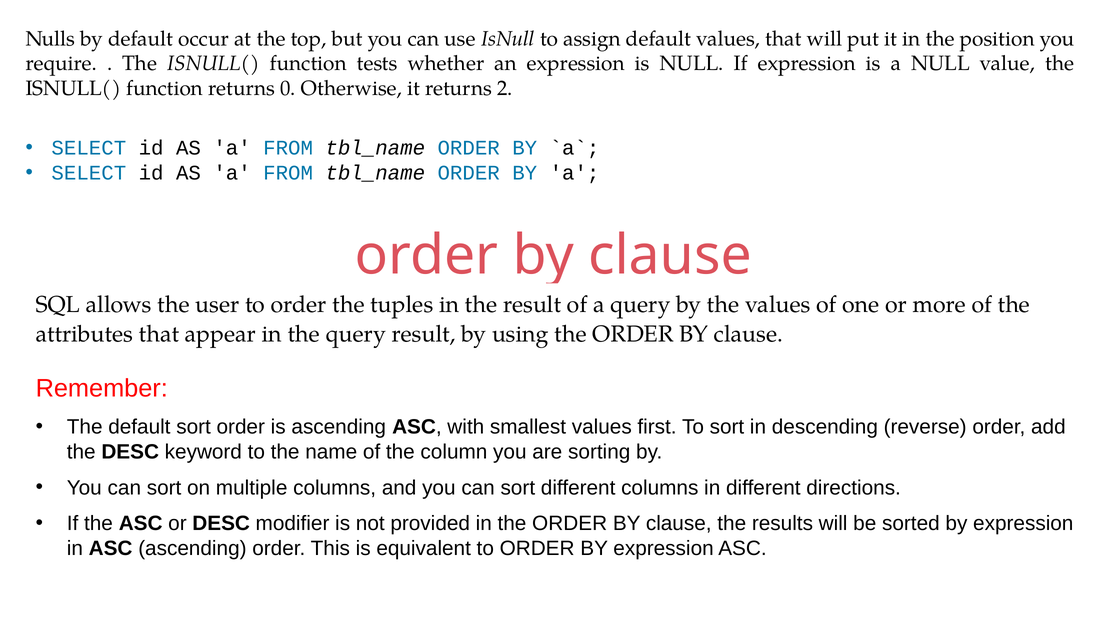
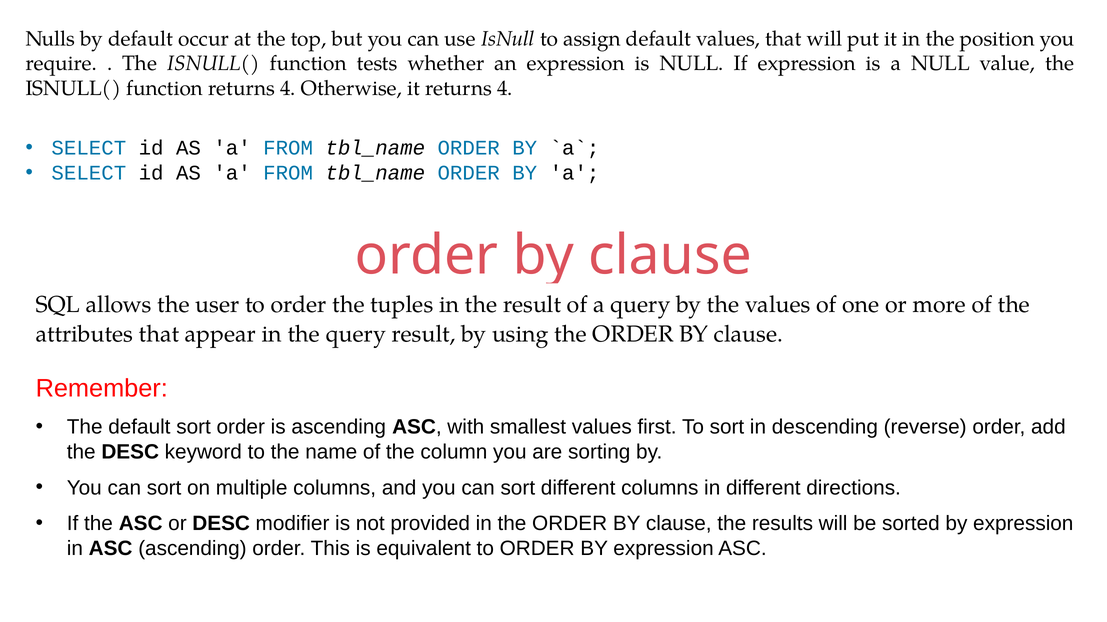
function returns 0: 0 -> 4 (288, 89)
it returns 2: 2 -> 4 (505, 89)
